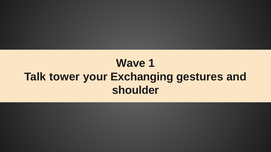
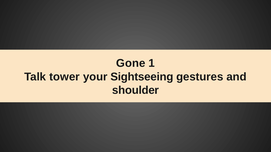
Wave: Wave -> Gone (131, 63)
Exchanging: Exchanging -> Sightseeing (142, 77)
